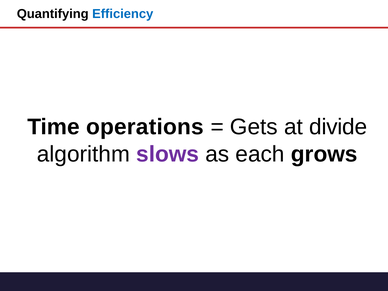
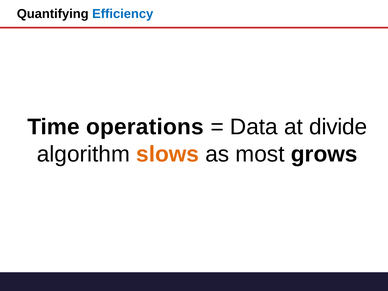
Gets: Gets -> Data (254, 127)
slows colour: purple -> orange (168, 154)
each: each -> most (260, 154)
